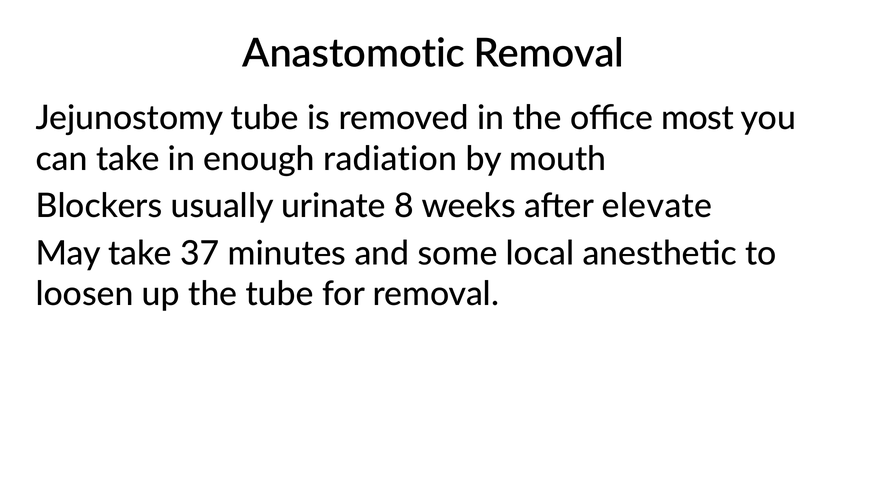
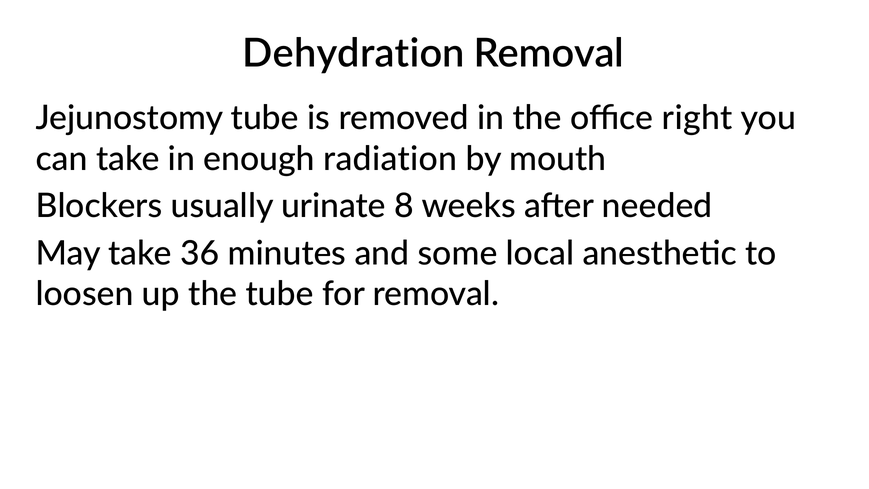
Anastomotic: Anastomotic -> Dehydration (354, 54)
most: most -> right (697, 118)
elevate: elevate -> needed (657, 206)
37: 37 -> 36 (200, 254)
